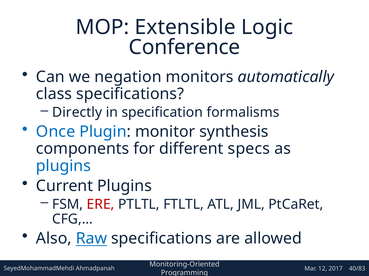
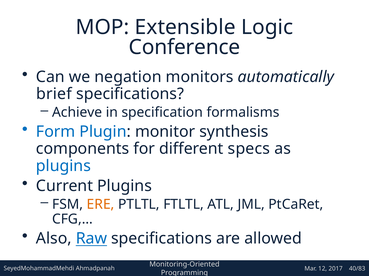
class: class -> brief (54, 94)
Directly: Directly -> Achieve (77, 113)
Once: Once -> Form (56, 132)
ERE colour: red -> orange (101, 205)
